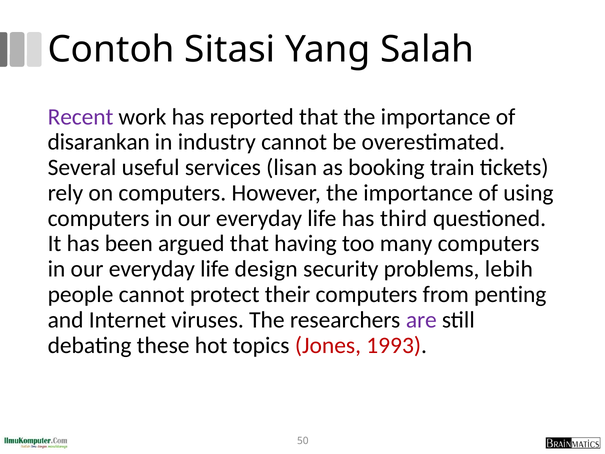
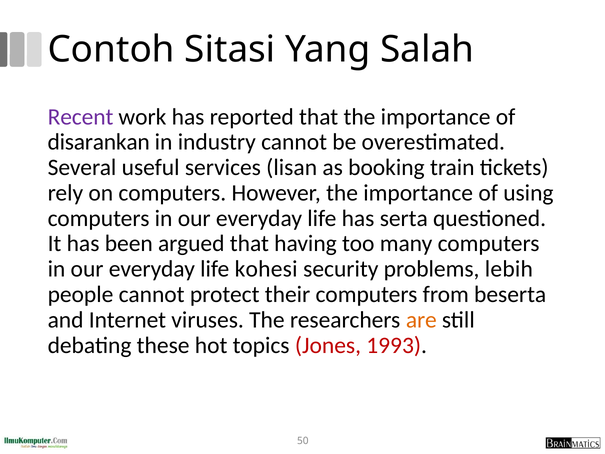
third: third -> serta (404, 218)
design: design -> kohesi (266, 269)
penting: penting -> beserta (510, 294)
are colour: purple -> orange (421, 320)
